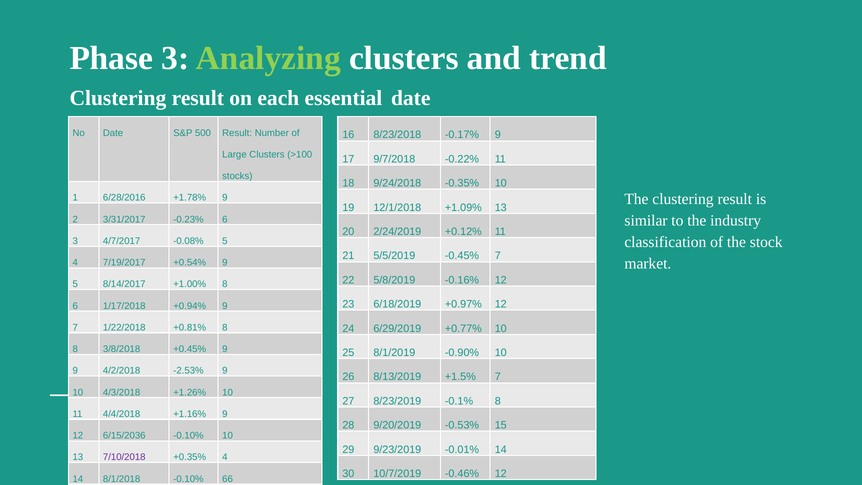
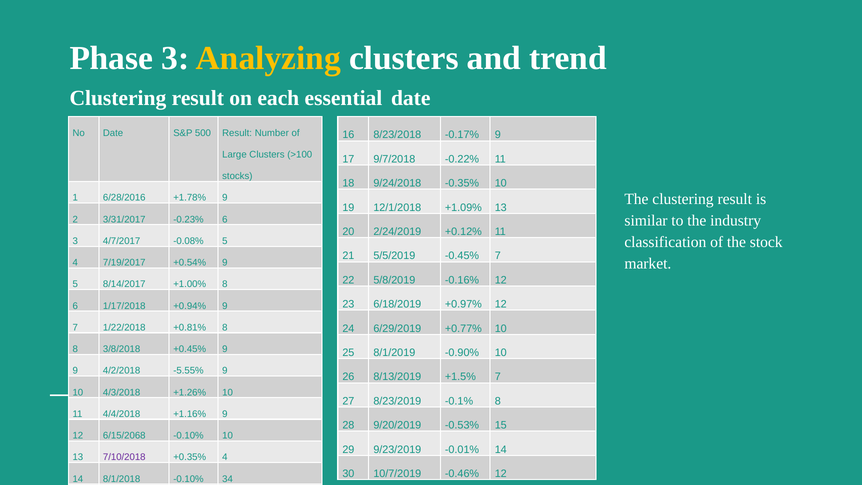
Analyzing colour: light green -> yellow (268, 58)
-2.53%: -2.53% -> -5.55% (188, 371)
6/15/2036: 6/15/2036 -> 6/15/2068 (124, 436)
66: 66 -> 34 (228, 479)
